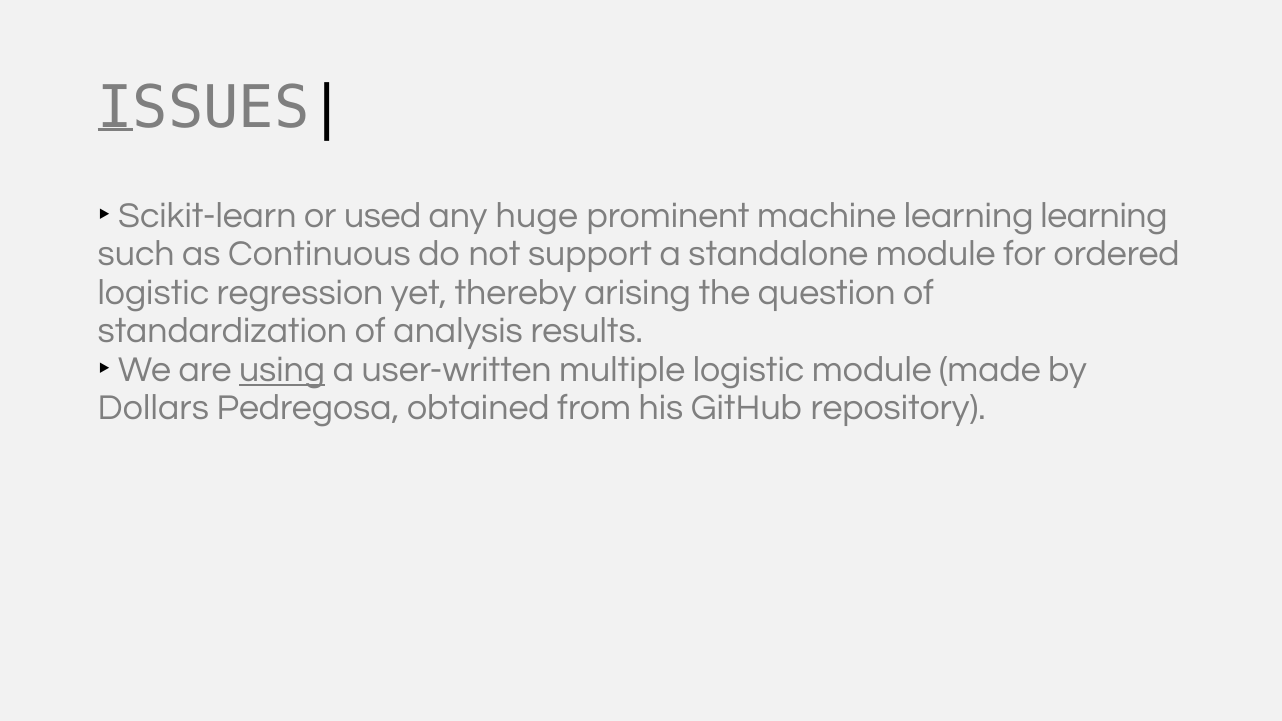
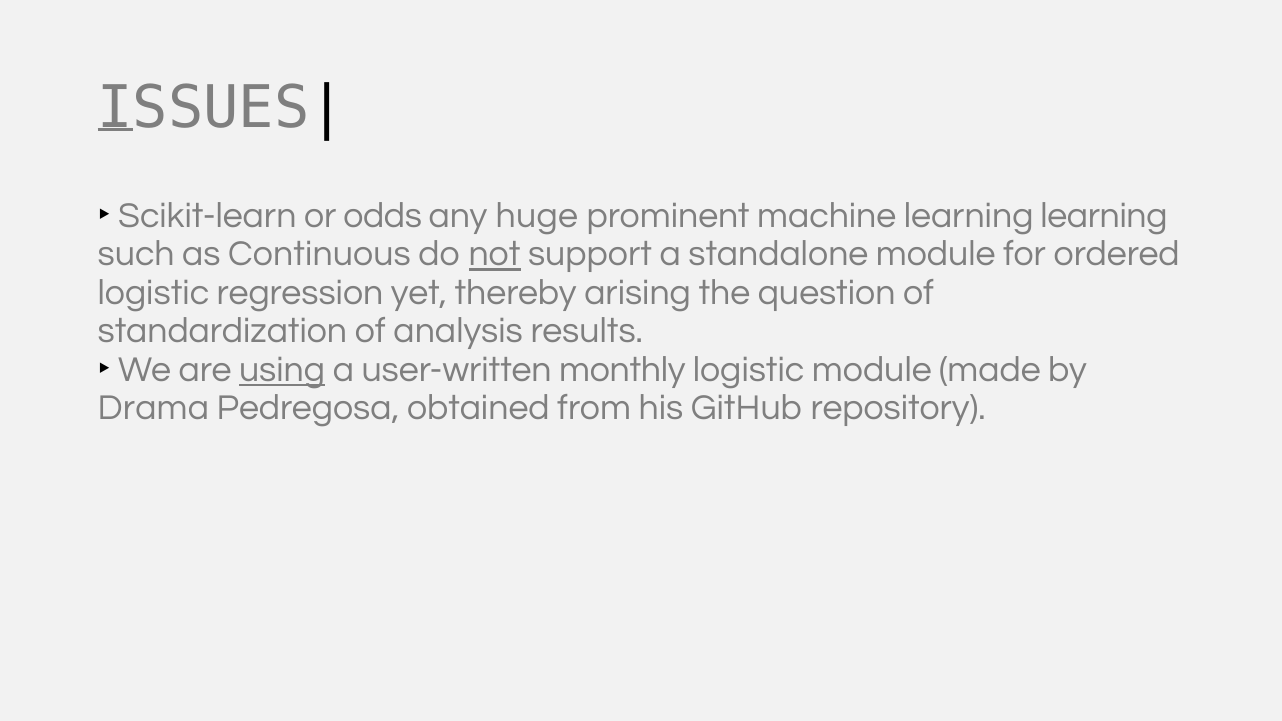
used: used -> odds (383, 216)
not underline: none -> present (495, 254)
multiple: multiple -> monthly (622, 370)
Dollars: Dollars -> Drama (153, 408)
